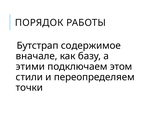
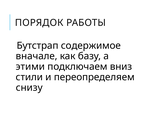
этом: этом -> вниз (121, 67)
точки: точки -> снизу (29, 88)
